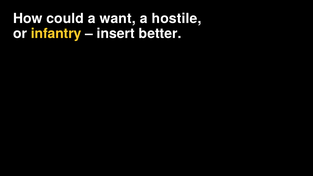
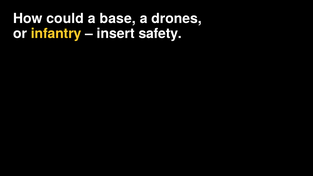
want: want -> base (118, 18)
hostile: hostile -> drones (177, 18)
better: better -> safety (160, 33)
